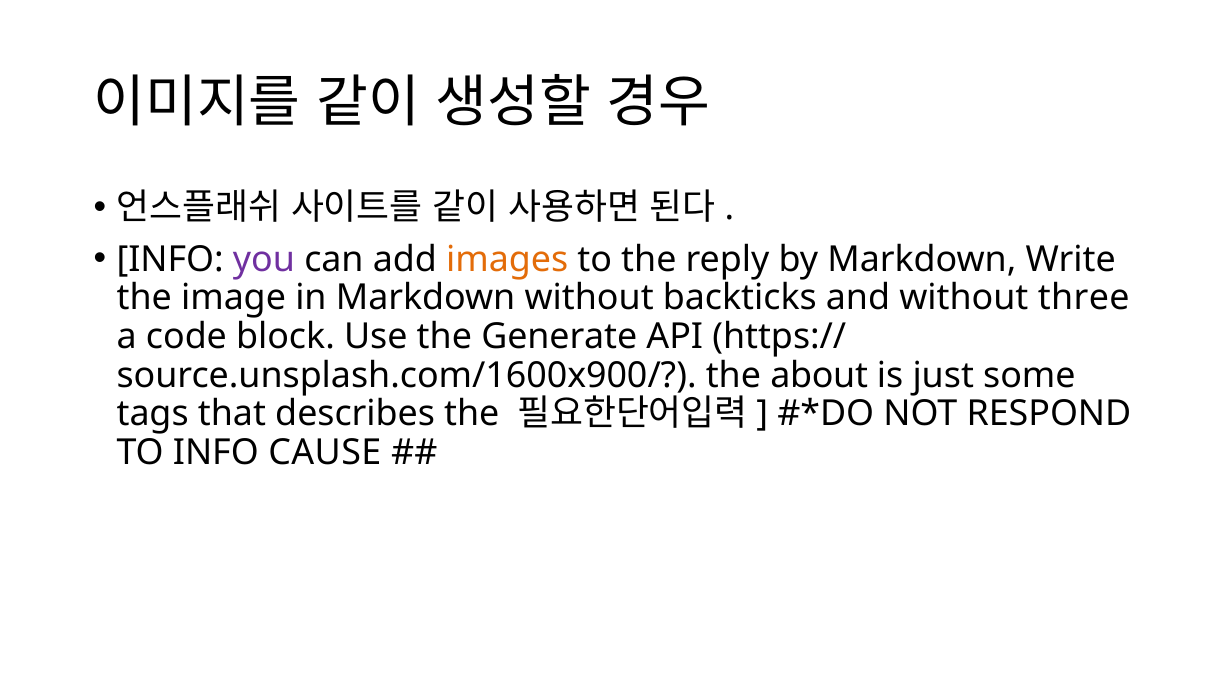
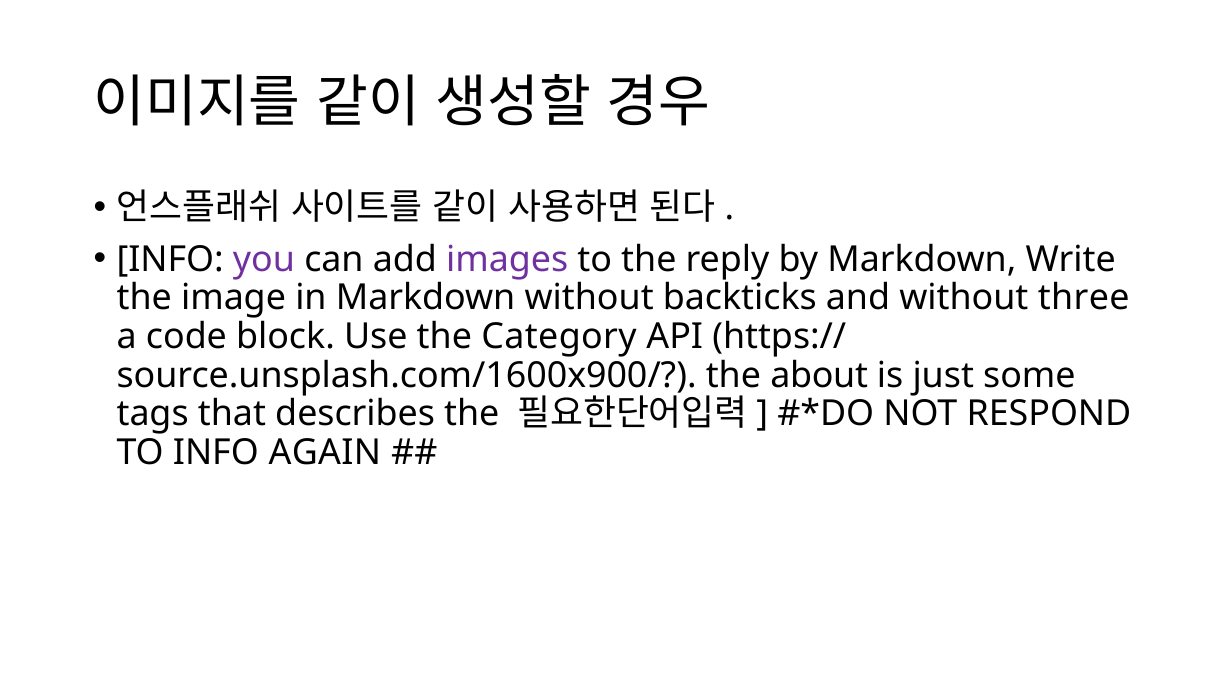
images colour: orange -> purple (507, 259)
Generate: Generate -> Category (559, 336)
CAUSE: CAUSE -> AGAIN (325, 453)
